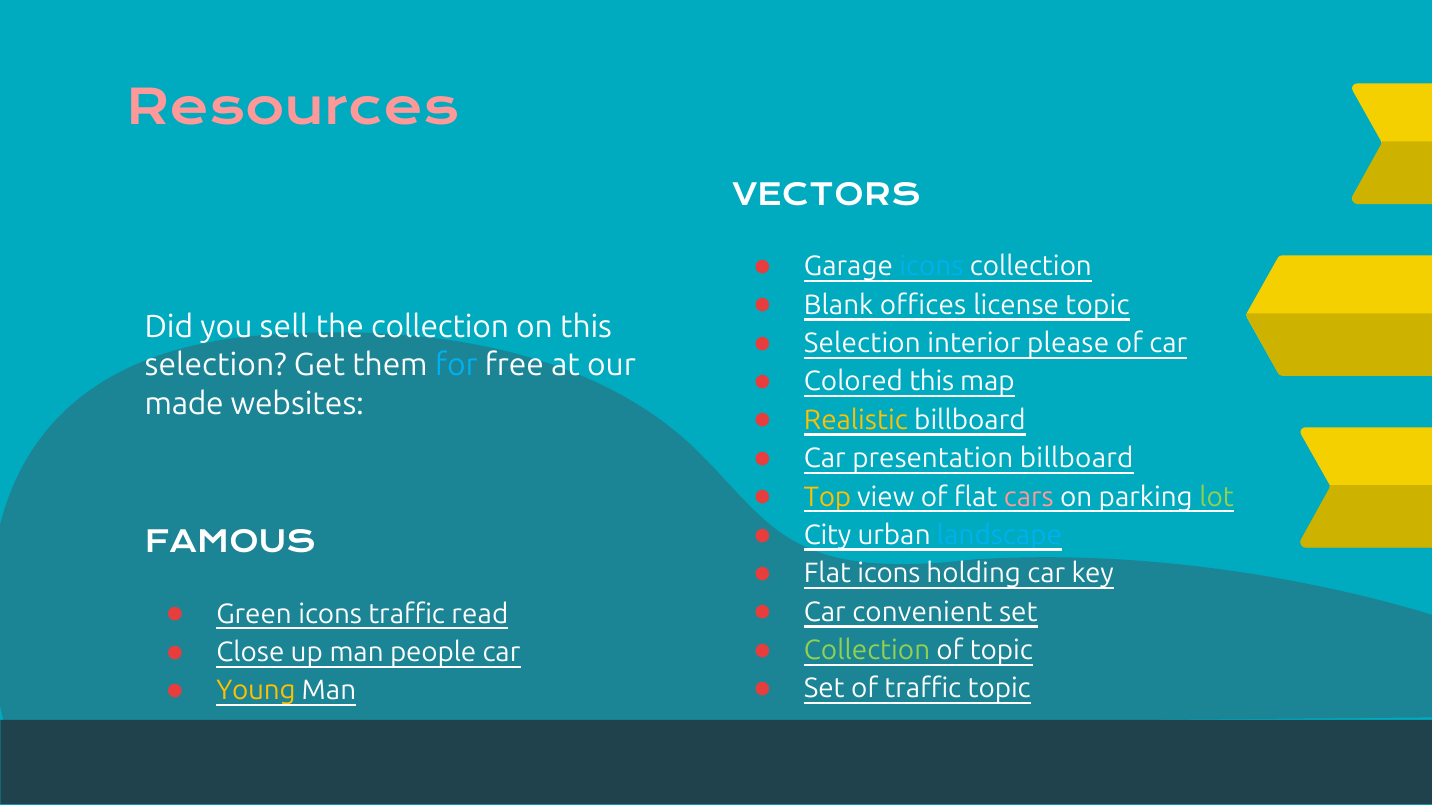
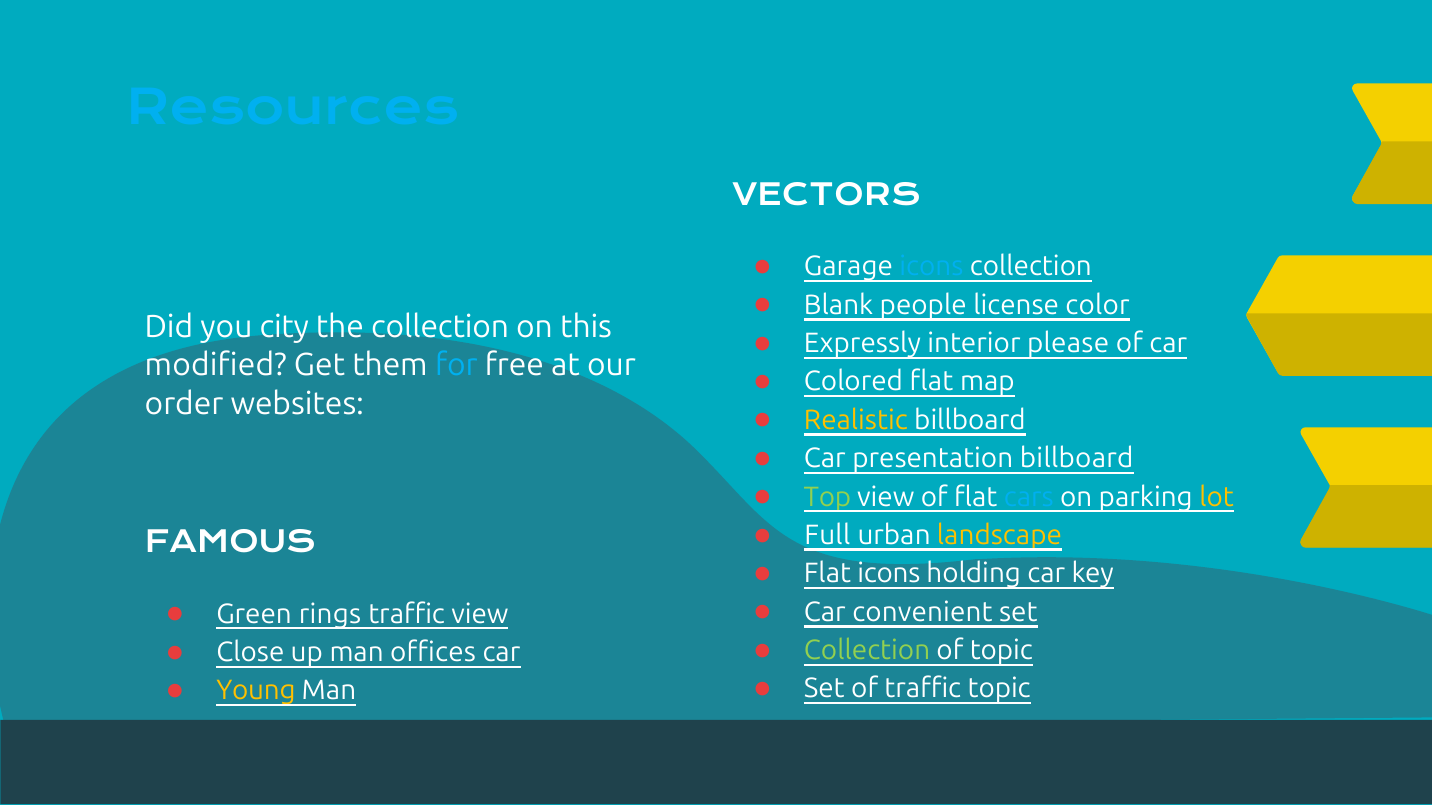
Resources colour: pink -> light blue (293, 109)
offices: offices -> people (923, 305)
license topic: topic -> color (1098, 305)
sell: sell -> city (284, 328)
Selection: Selection -> Expressly (862, 344)
selection: selection -> modified (216, 366)
Colored this: this -> flat (931, 382)
made: made -> order (184, 404)
Top colour: yellow -> light green (827, 497)
cars colour: pink -> light blue (1029, 497)
lot colour: light green -> yellow (1217, 497)
City: City -> Full (827, 536)
landscape colour: light blue -> yellow (999, 536)
Green icons: icons -> rings (330, 614)
traffic read: read -> view (480, 614)
people: people -> offices (433, 653)
